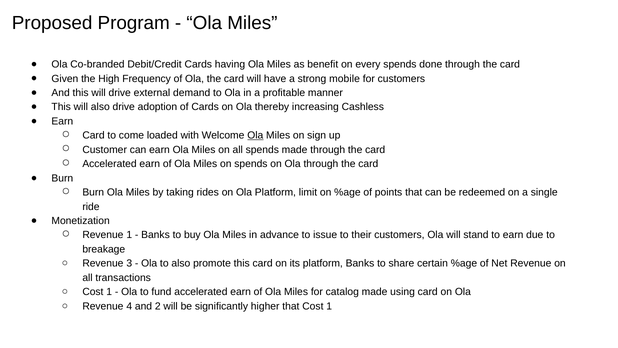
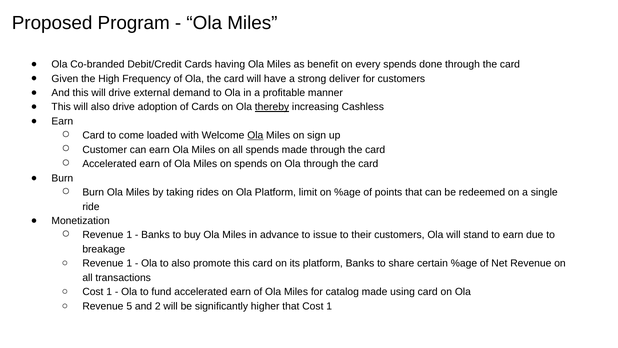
mobile: mobile -> deliver (345, 79)
thereby underline: none -> present (272, 107)
3: 3 -> 1 (129, 263)
4: 4 -> 5 (129, 306)
